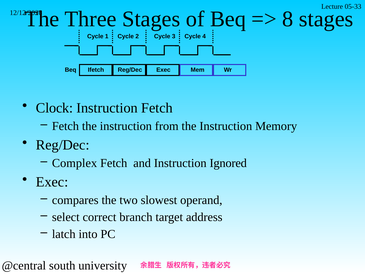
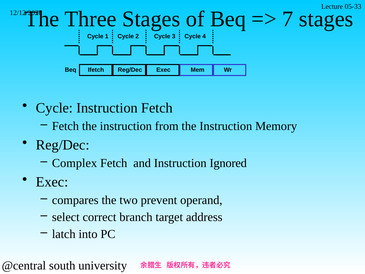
8: 8 -> 7 (288, 19)
Clock: Clock -> Cycle (54, 108)
slowest: slowest -> prevent (159, 200)
